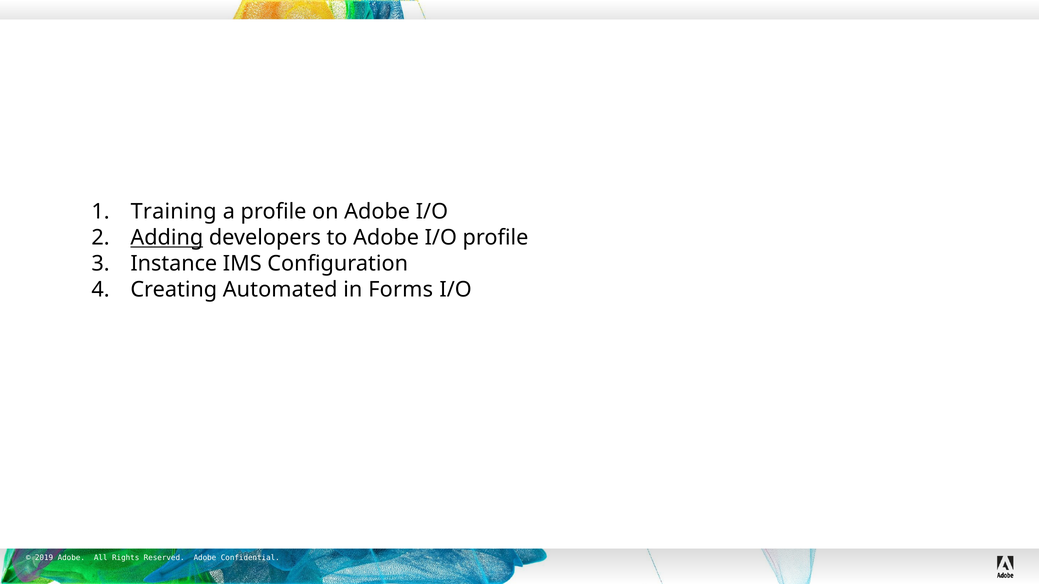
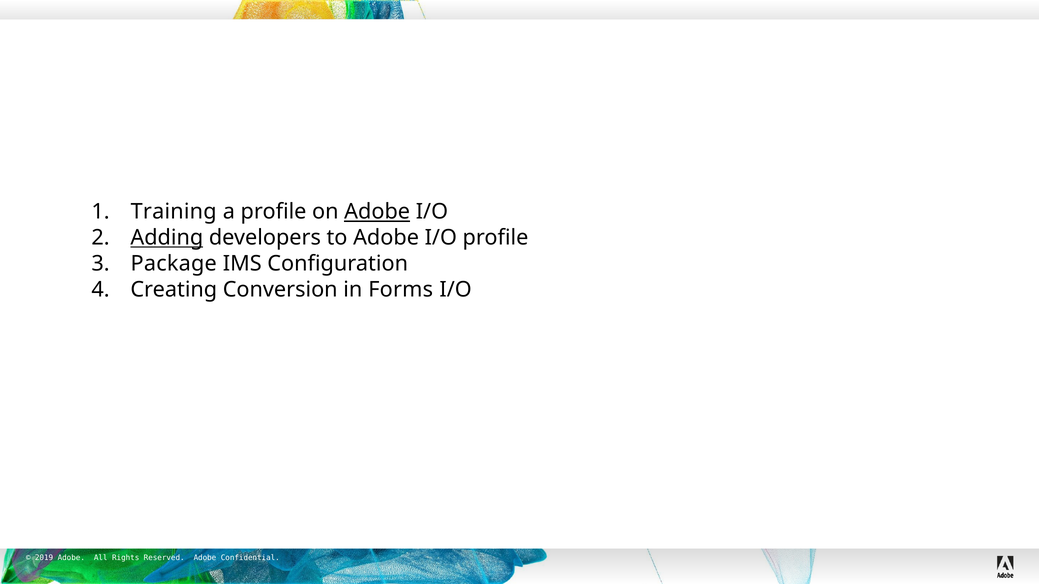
Adobe underline: none -> present (377, 212)
Instance: Instance -> Package (174, 264)
Automated: Automated -> Conversion (280, 290)
